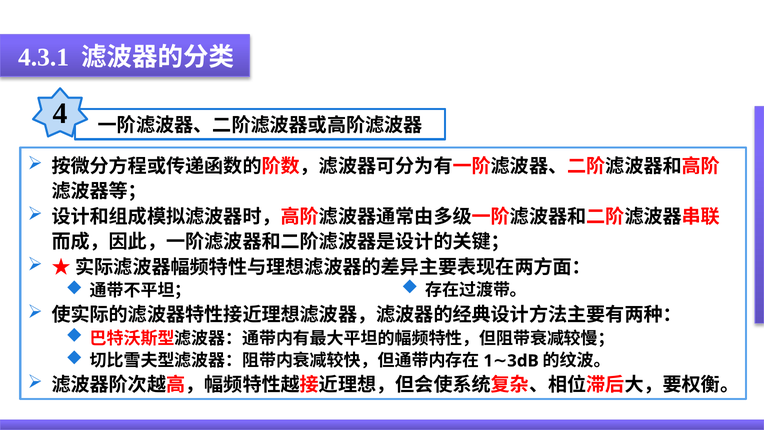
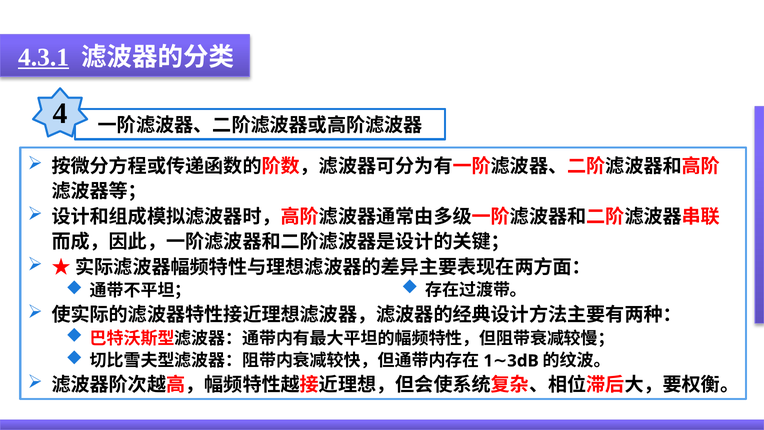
4.3.1 underline: none -> present (44, 57)
